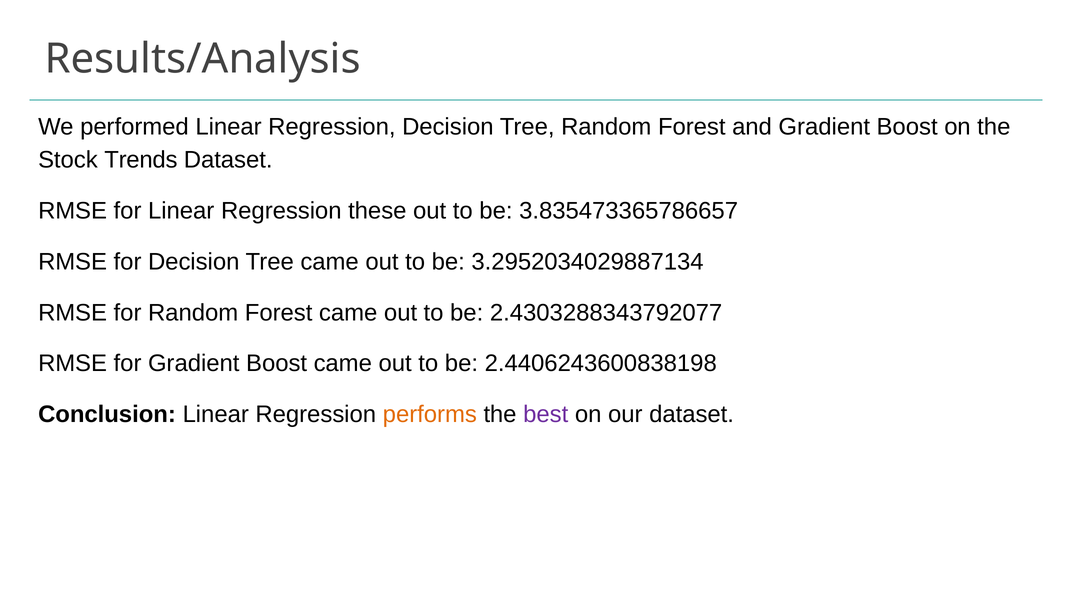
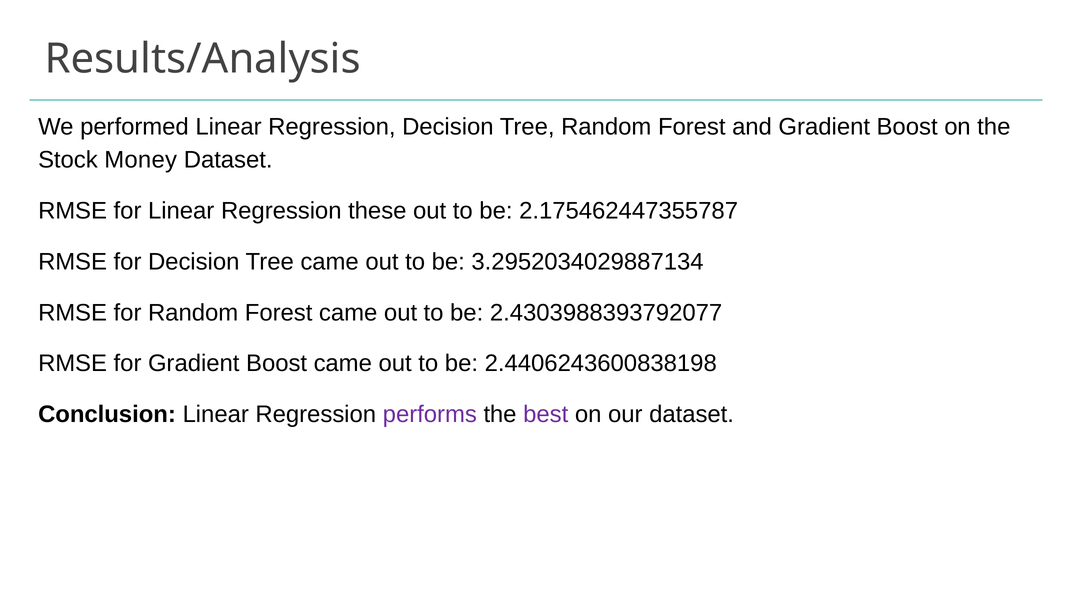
Trends: Trends -> Money (141, 160)
3.835473365786657: 3.835473365786657 -> 2.175462447355787 (629, 211)
2.4303288343792077: 2.4303288343792077 -> 2.4303988393792077 (606, 313)
performs colour: orange -> purple (430, 414)
